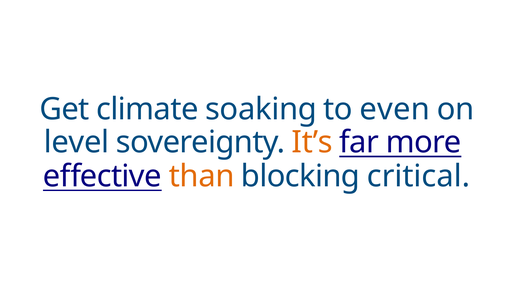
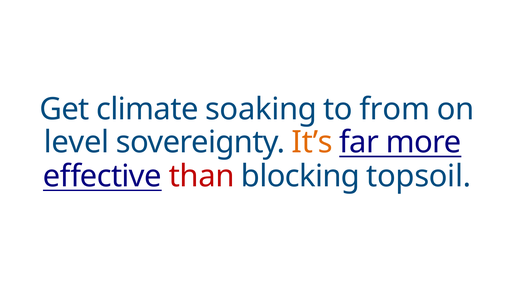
even: even -> from (395, 109)
than colour: orange -> red (202, 176)
critical: critical -> topsoil (419, 176)
